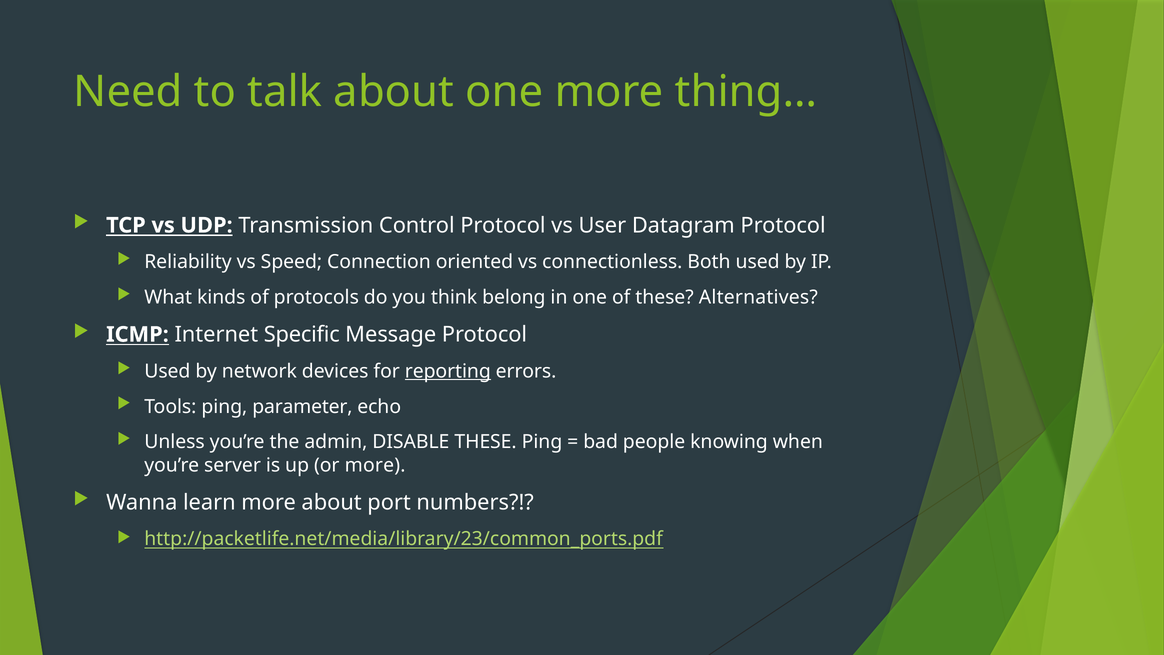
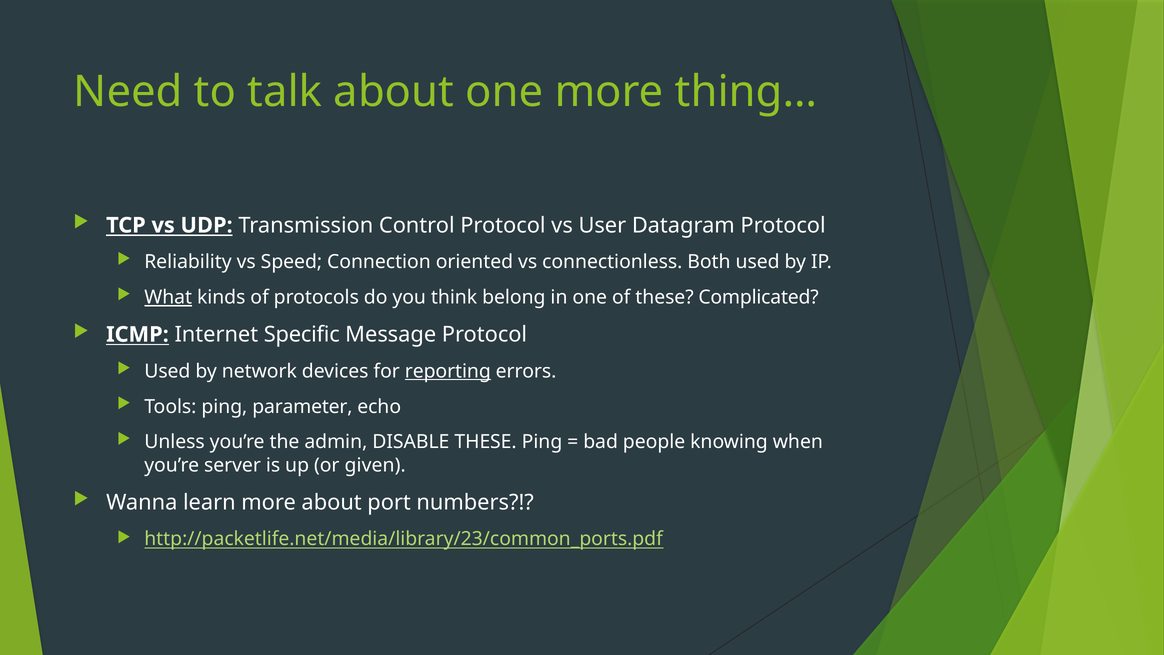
What underline: none -> present (168, 297)
Alternatives: Alternatives -> Complicated (759, 297)
or more: more -> given (375, 465)
